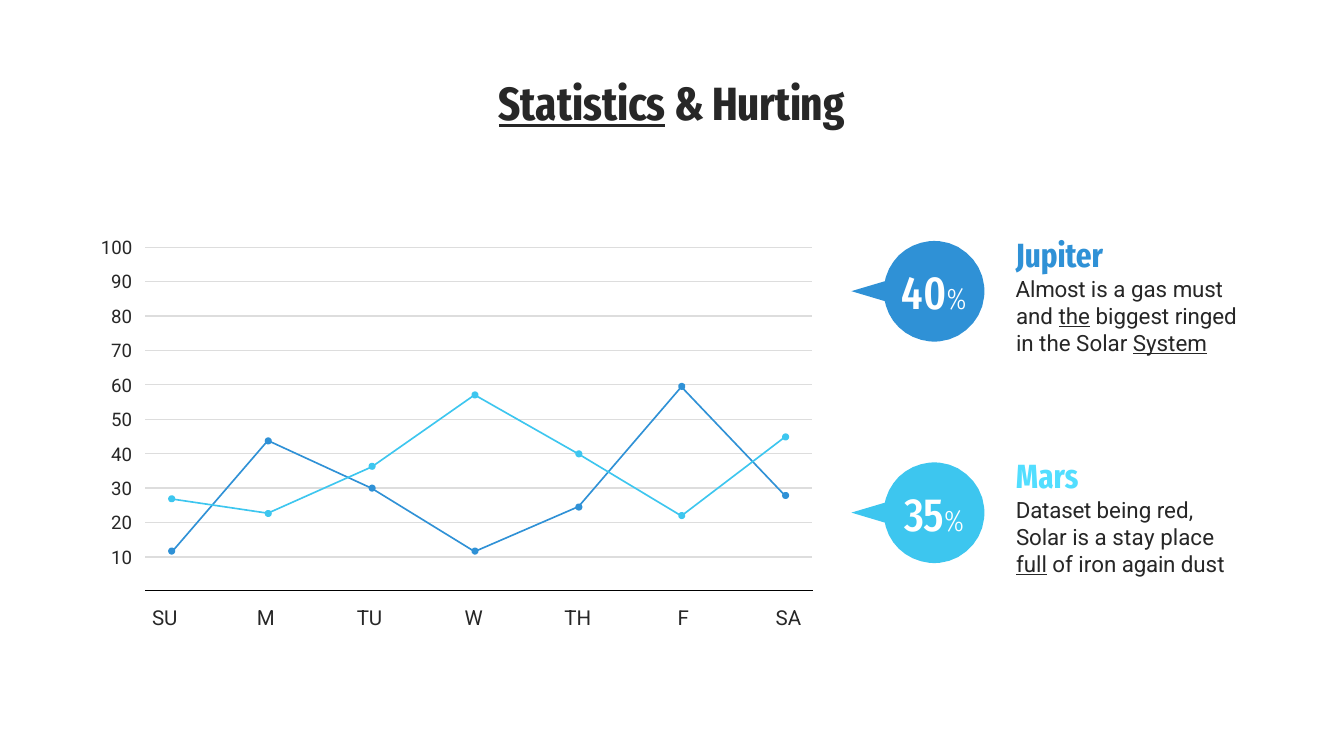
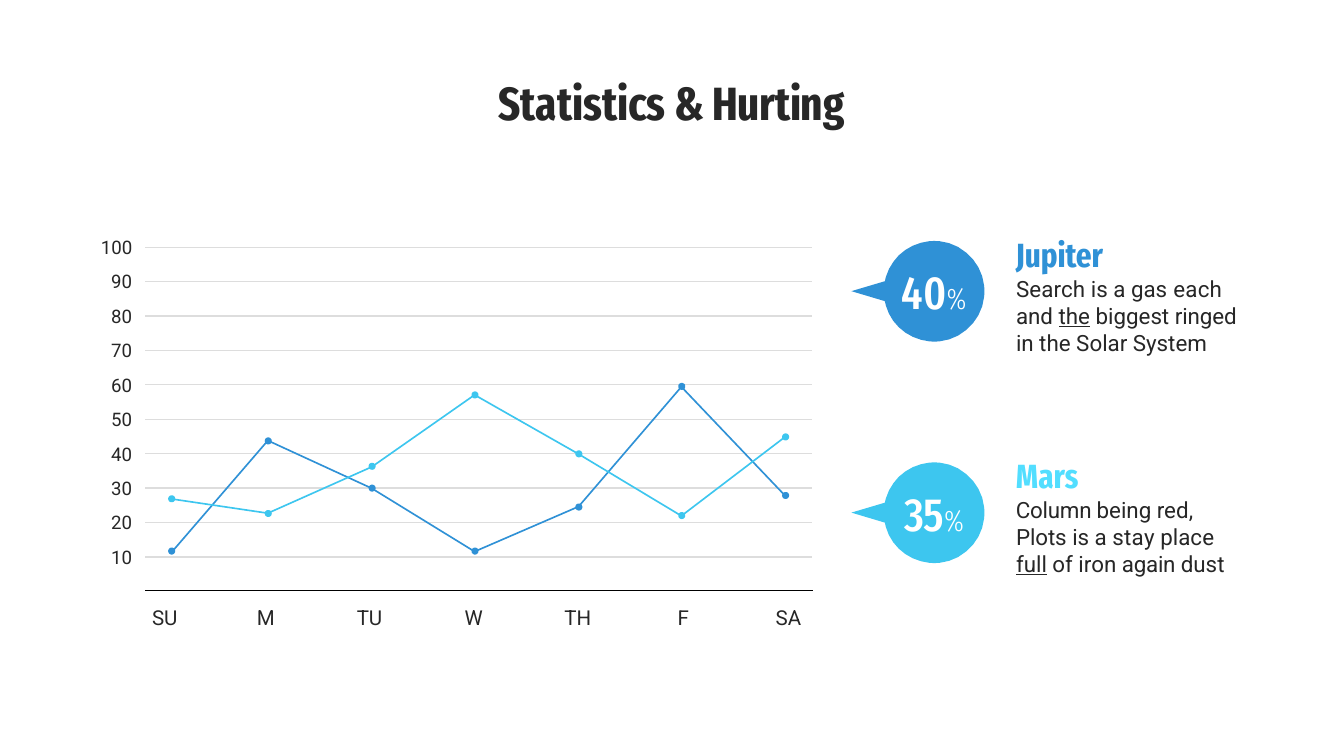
Statistics underline: present -> none (582, 105)
Almost: Almost -> Search (1051, 290)
must: must -> each (1198, 290)
System underline: present -> none (1170, 344)
Dataset: Dataset -> Column (1054, 512)
Solar: Solar -> Plots (1041, 539)
